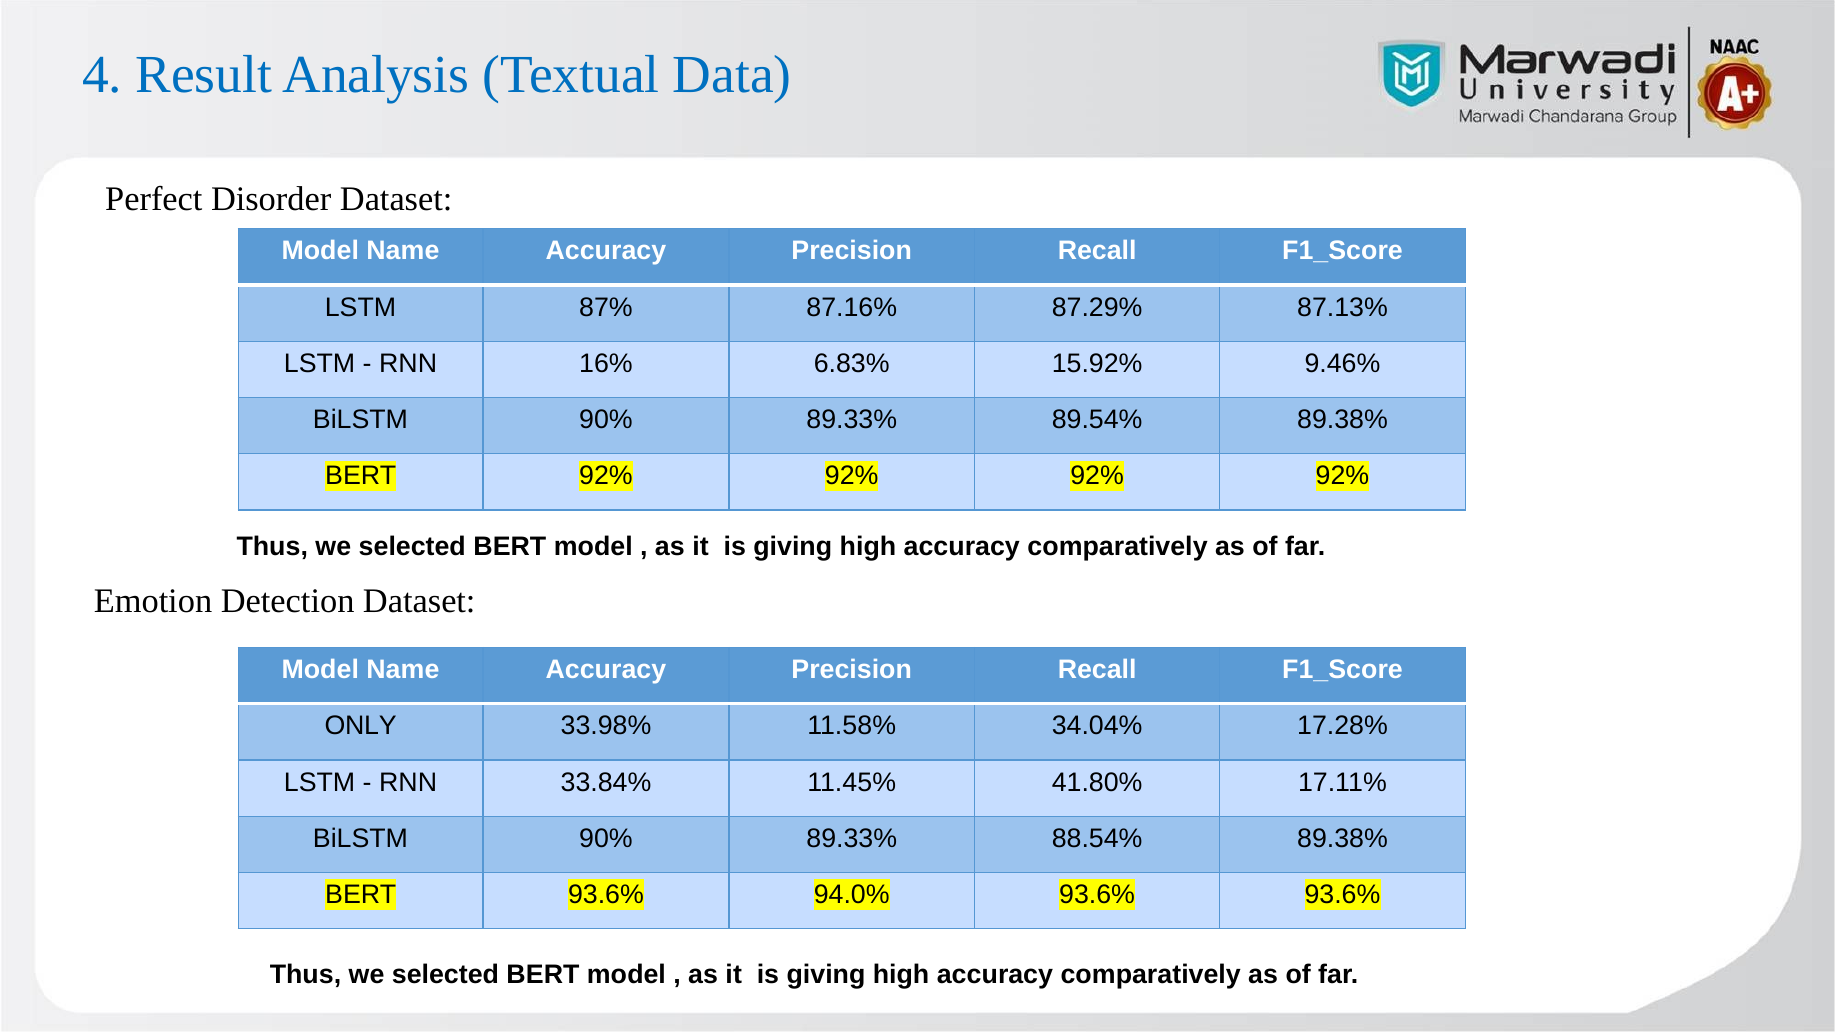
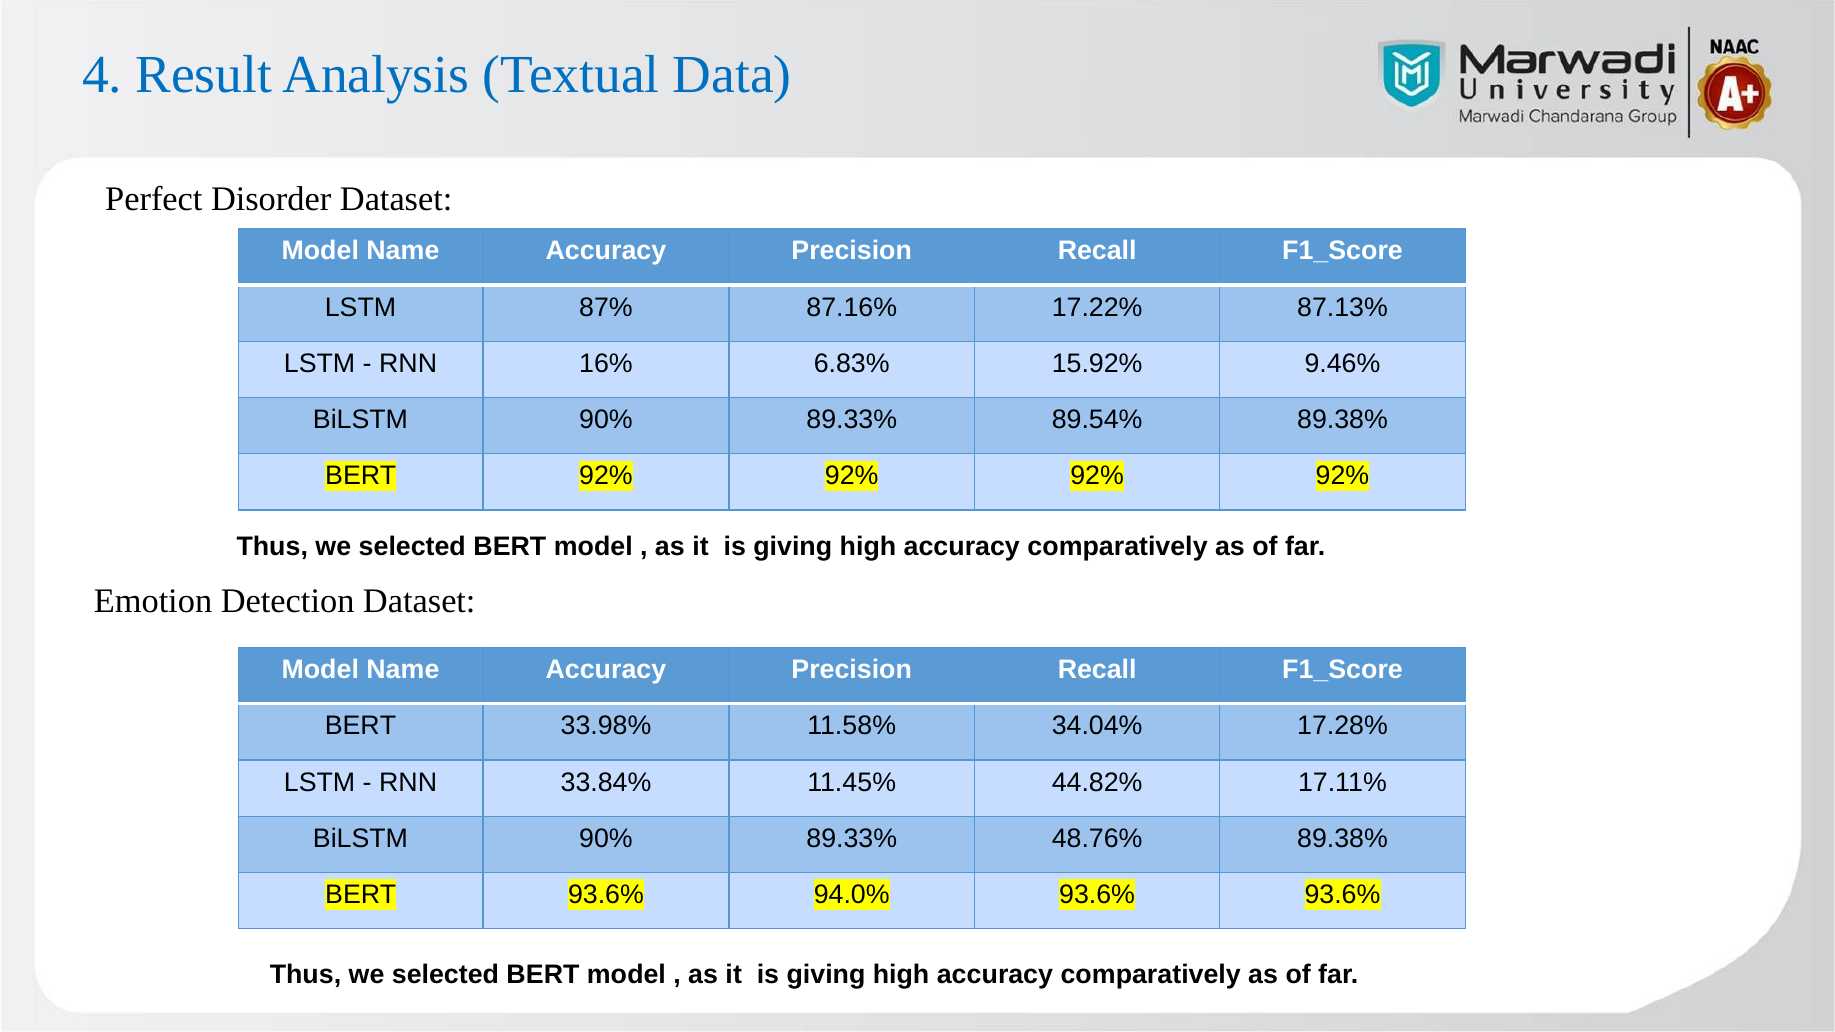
87.29%: 87.29% -> 17.22% (1097, 307)
ONLY: ONLY -> BERT (360, 726)
41.80%: 41.80% -> 44.82% (1097, 782)
88.54%: 88.54% -> 48.76% (1097, 839)
